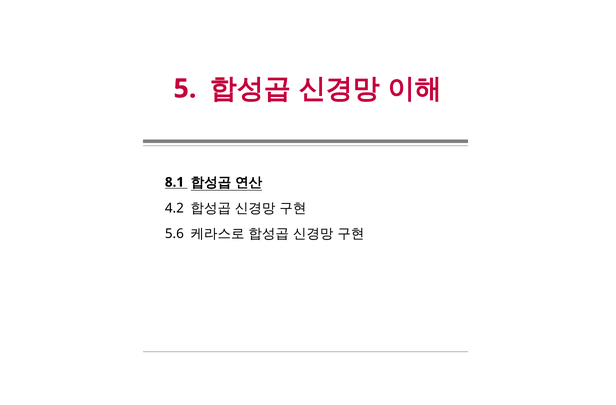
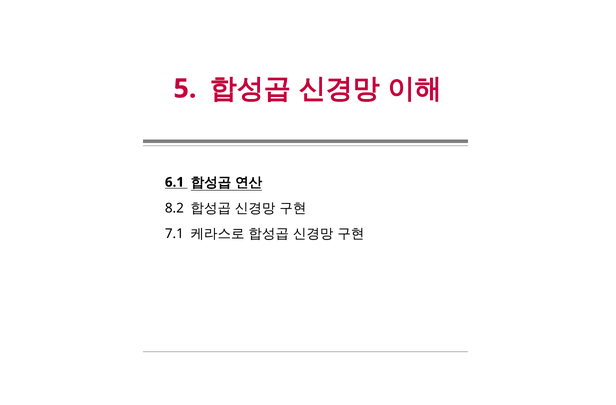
8.1: 8.1 -> 6.1 (174, 182)
4.2: 4.2 -> 8.2 (174, 208)
5.6: 5.6 -> 7.1 (174, 234)
